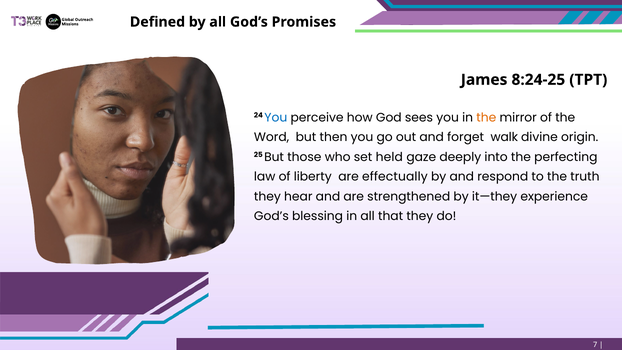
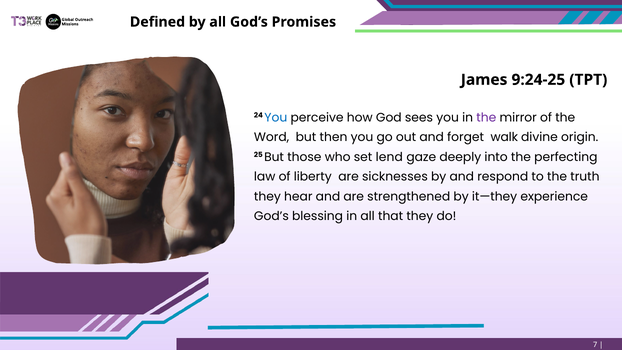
8:24-25: 8:24-25 -> 9:24-25 (538, 80)
the colour: orange -> purple (486, 117)
held: held -> lend (389, 157)
effectually: effectually -> sicknesses (395, 177)
